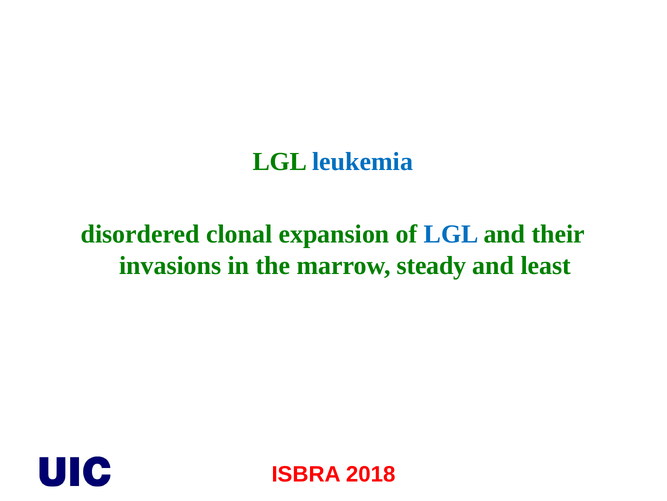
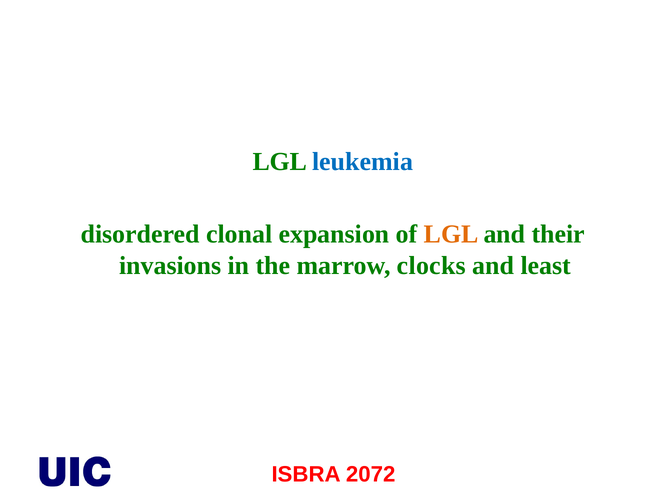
LGL colour: blue -> orange (451, 234)
steady: steady -> clocks (431, 265)
2018: 2018 -> 2072 (371, 474)
